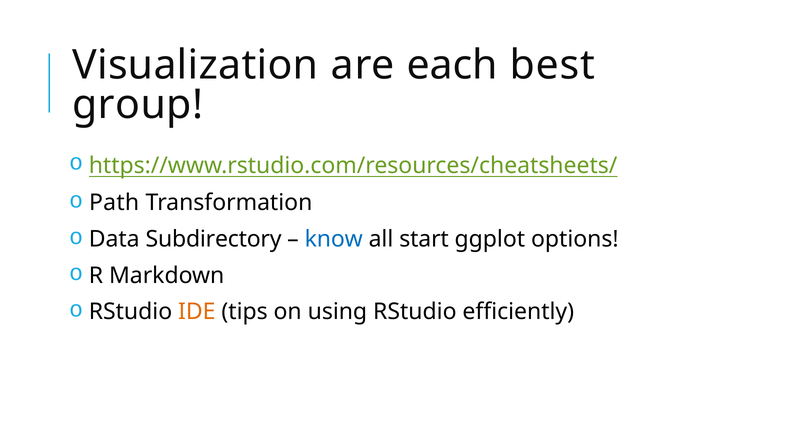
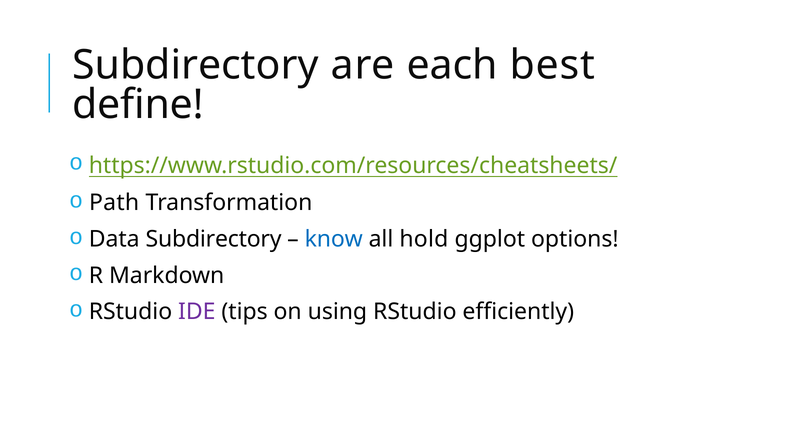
Visualization: Visualization -> Subdirectory (195, 65)
group: group -> define (138, 104)
start: start -> hold (424, 239)
IDE colour: orange -> purple (197, 312)
